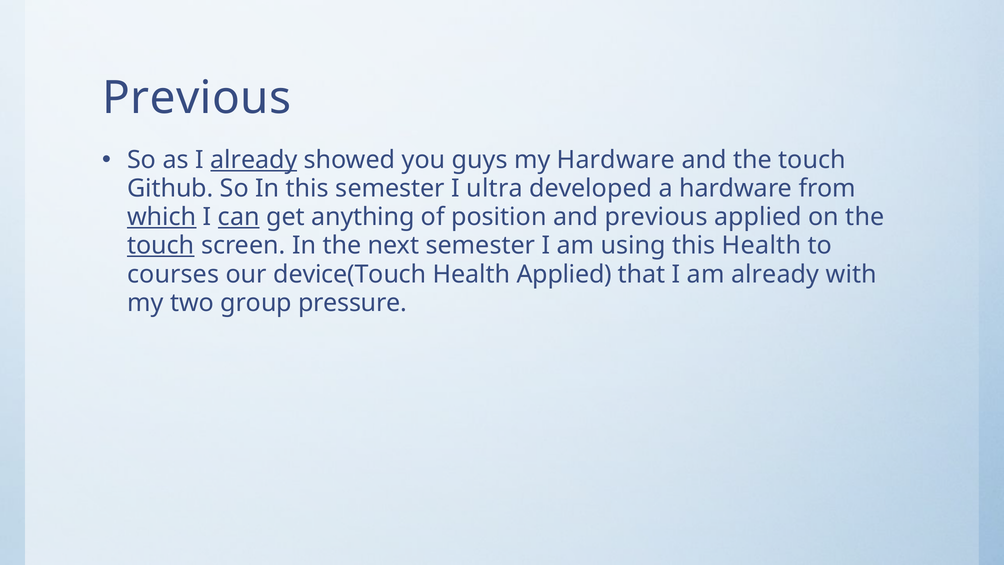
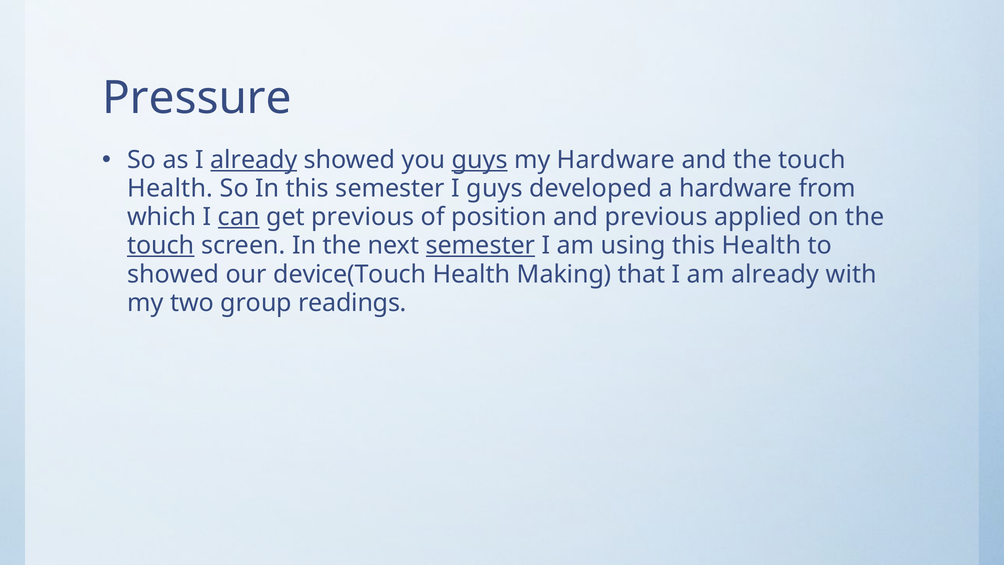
Previous: Previous -> Pressure (197, 98)
guys underline: none -> present (480, 160)
Github: Github -> Health (170, 188)
I ultra: ultra -> guys (495, 188)
which underline: present -> none (162, 217)
get anything: anything -> previous (363, 217)
semester underline: none -> present (481, 246)
courses: courses -> showed (173, 274)
Health Applied: Applied -> Making (564, 274)
pressure: pressure -> readings (352, 303)
